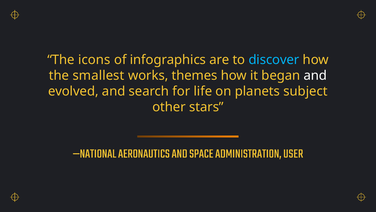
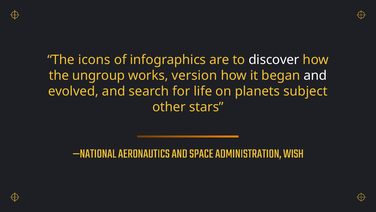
discover colour: light blue -> white (274, 60)
smallest: smallest -> ungroup (99, 75)
themes: themes -> version (194, 75)
USER: USER -> WISH (293, 153)
